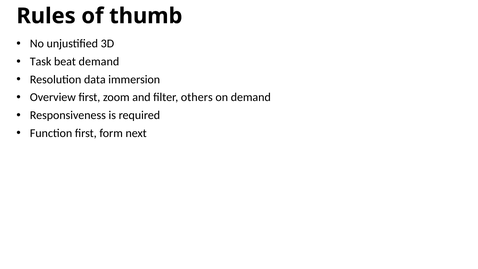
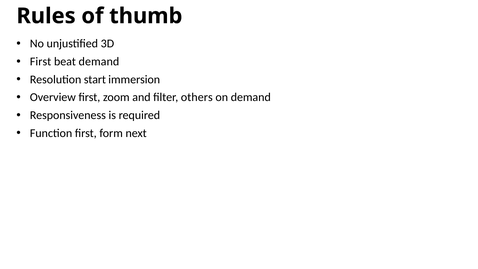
Task: Task -> First (41, 62)
data: data -> start (95, 79)
